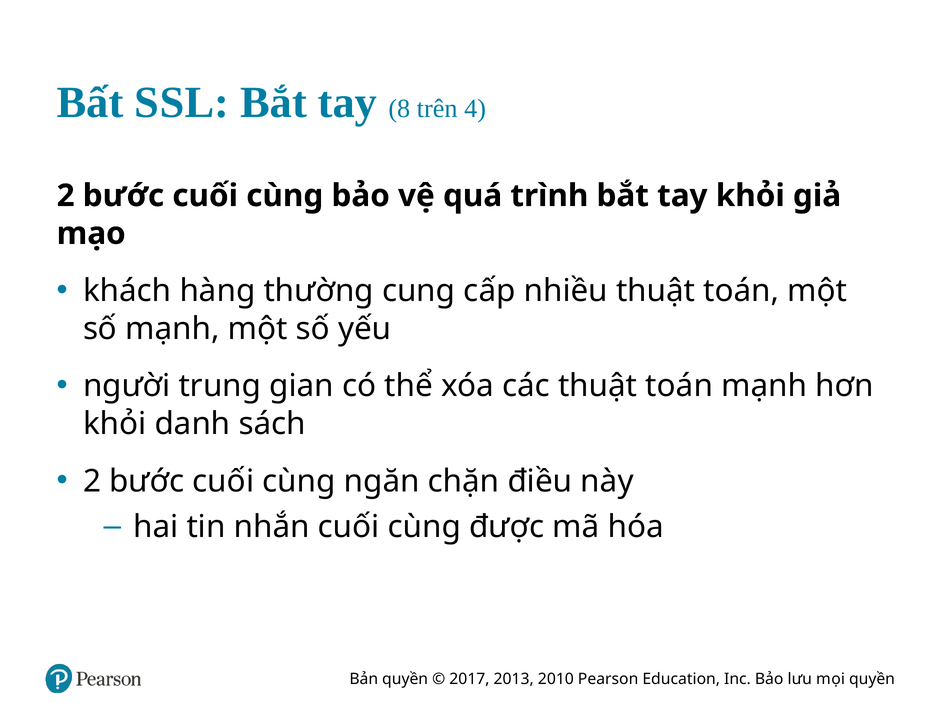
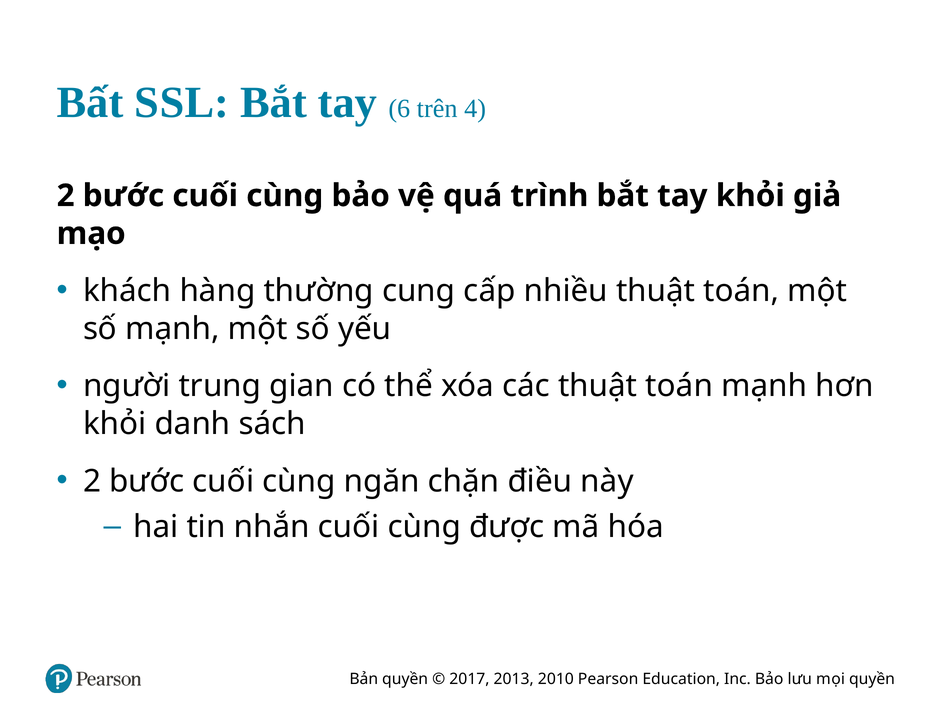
8: 8 -> 6 (399, 108)
